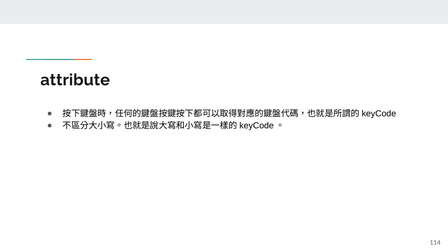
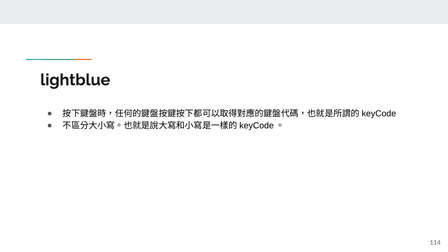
attribute: attribute -> lightblue (75, 80)
